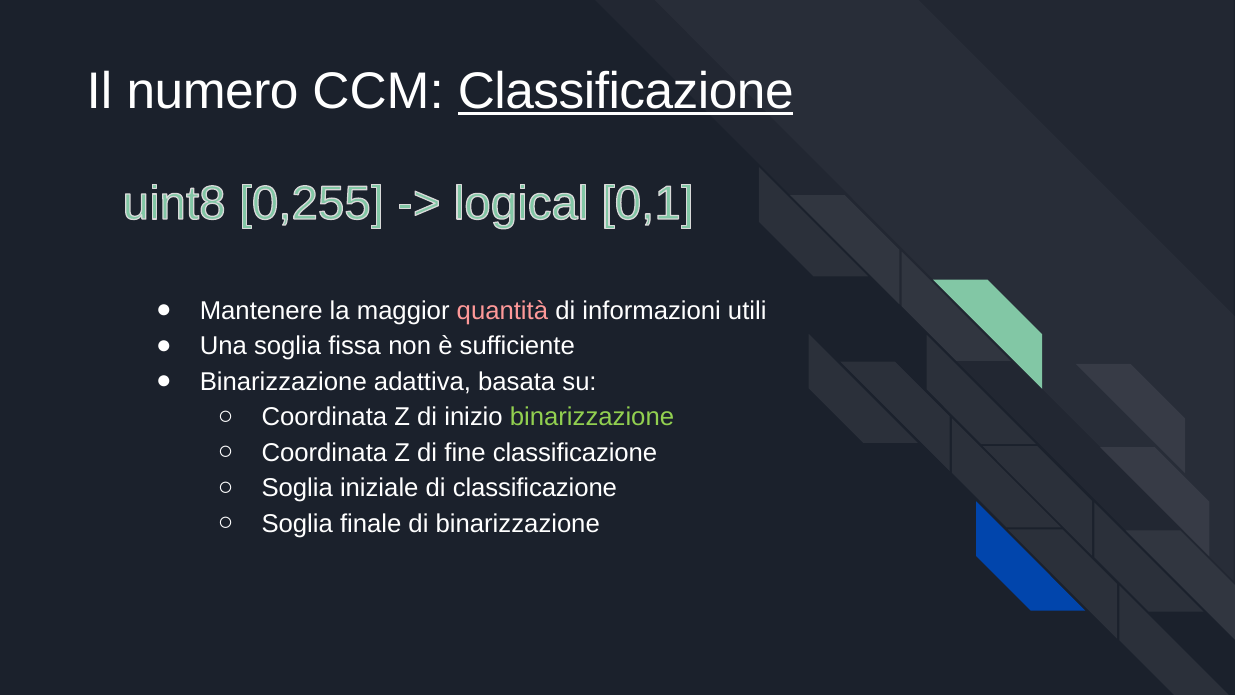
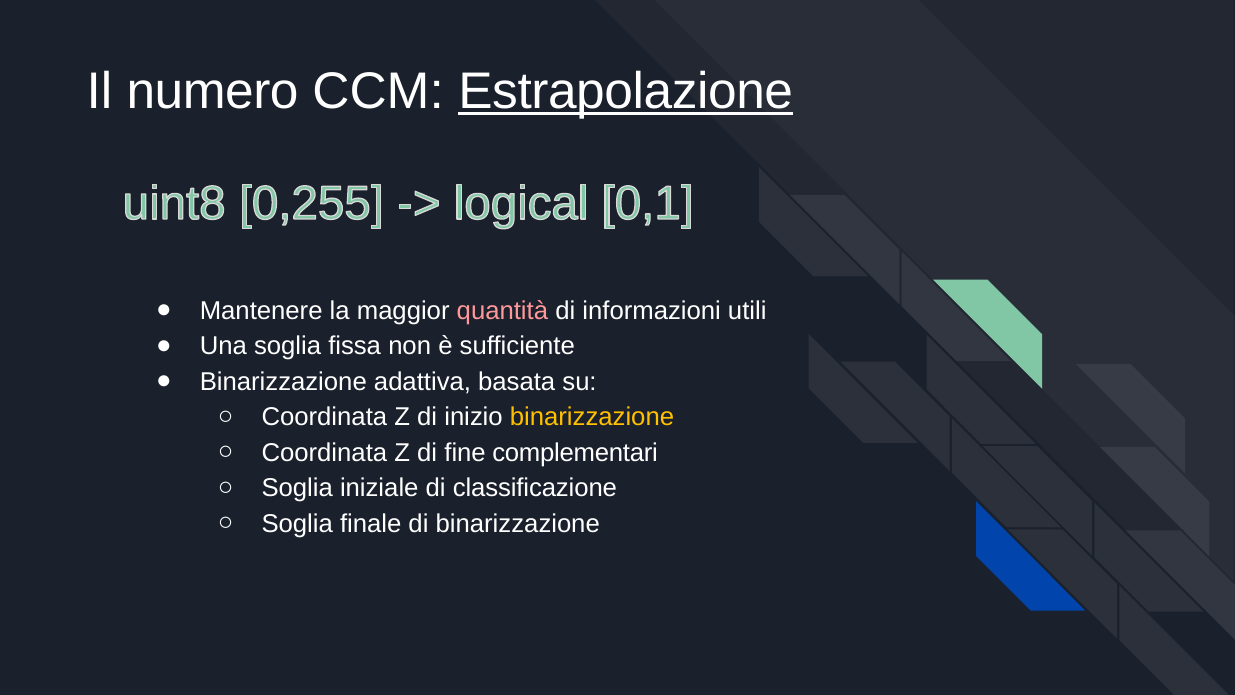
CCM Classificazione: Classificazione -> Estrapolazione (626, 91)
binarizzazione colour: light green -> yellow (592, 417)
fine classificazione: classificazione -> complementari (575, 452)
